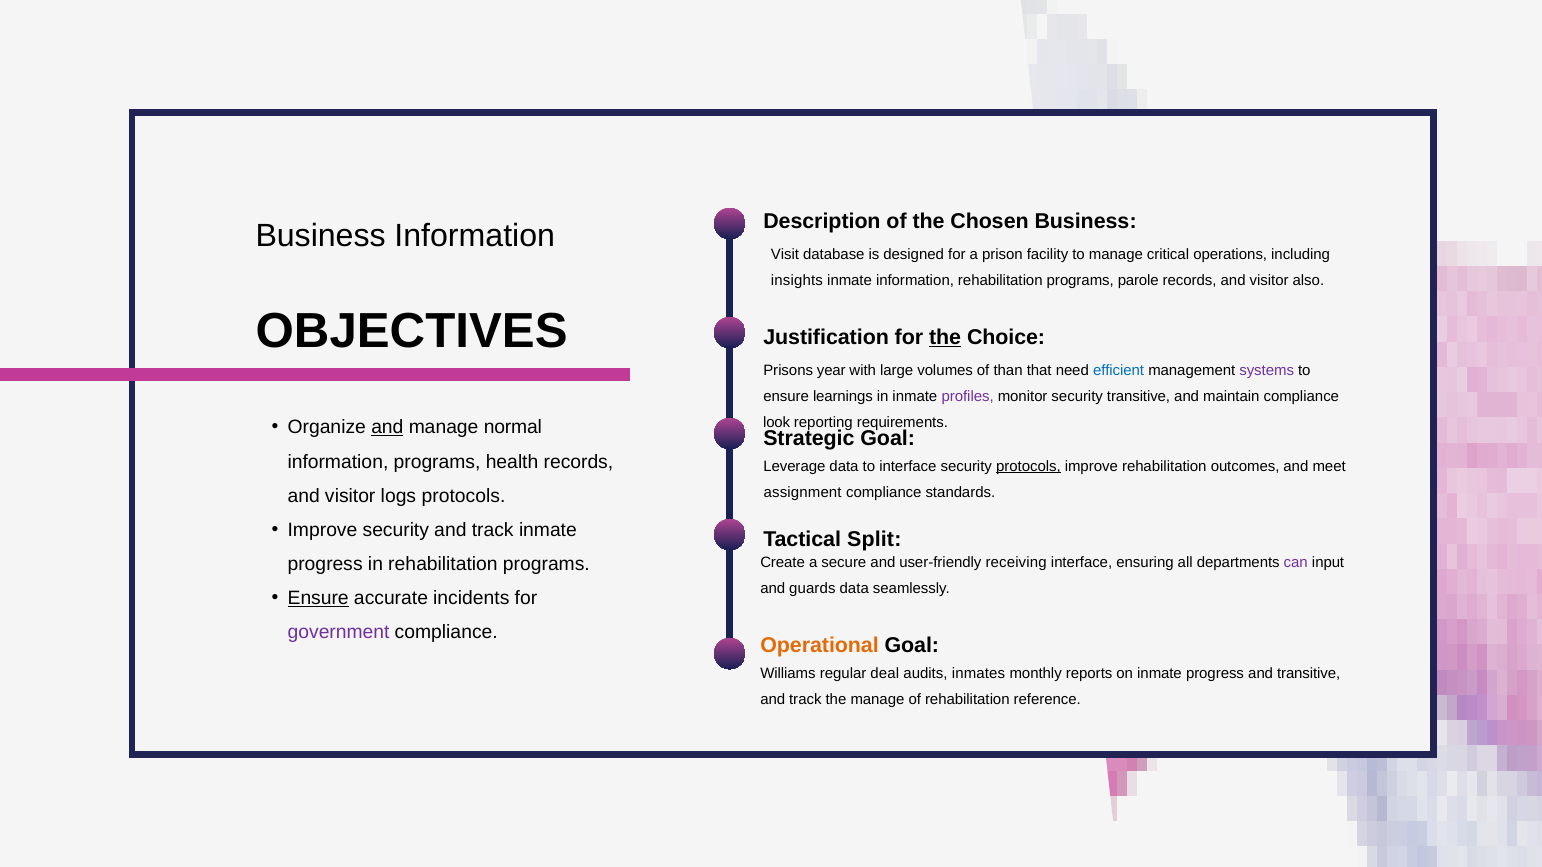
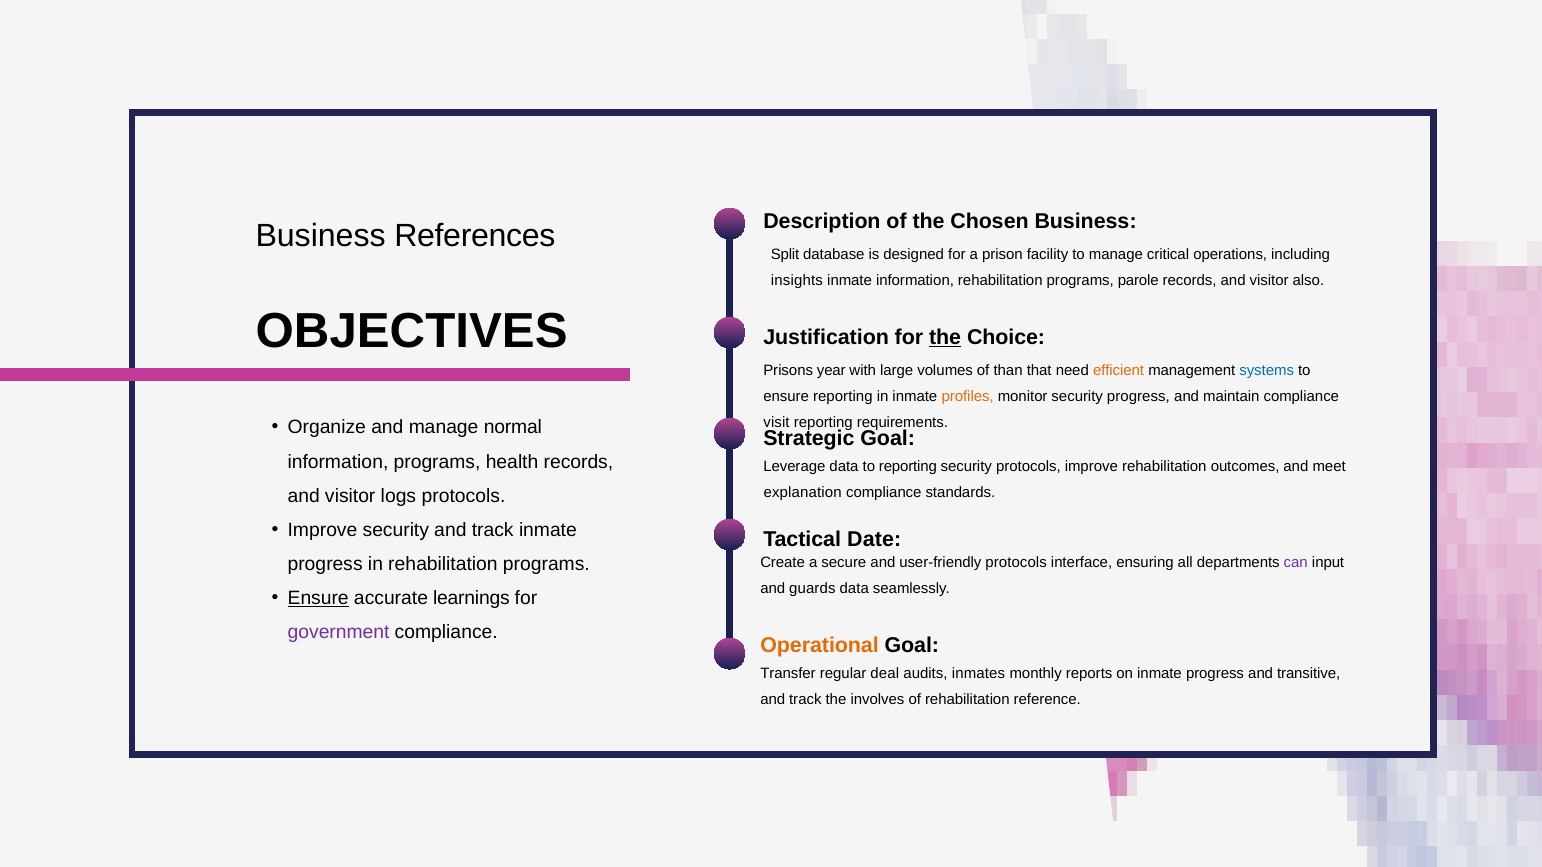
Business Information: Information -> References (475, 236)
Visit: Visit -> Split (785, 254)
efficient colour: blue -> orange (1119, 370)
systems colour: purple -> blue (1267, 370)
ensure learnings: learnings -> reporting (843, 397)
profiles colour: purple -> orange (968, 397)
security transitive: transitive -> progress (1138, 397)
look: look -> visit (777, 423)
and underline: present -> none (387, 428)
to interface: interface -> reporting (908, 466)
protocols underline: present -> none (1028, 466)
assignment: assignment -> explanation (803, 493)
Split: Split -> Date (874, 540)
user-friendly receiving: receiving -> protocols (1016, 563)
incidents: incidents -> learnings (471, 598)
Williams: Williams -> Transfer (788, 674)
the manage: manage -> involves (877, 700)
